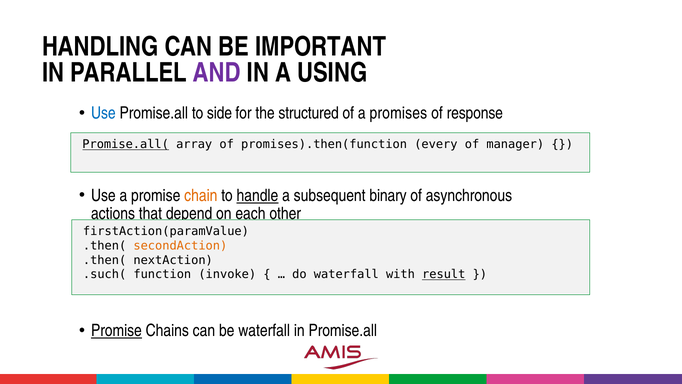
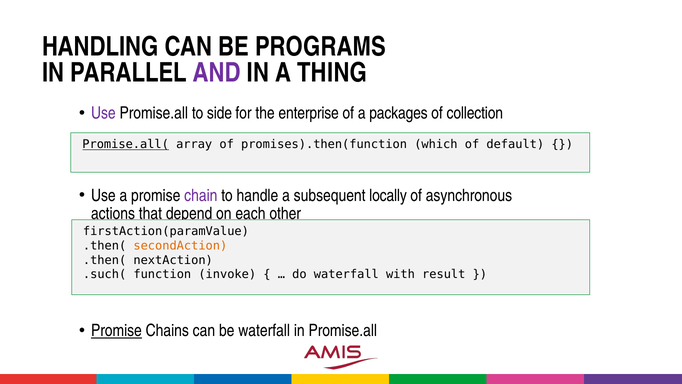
IMPORTANT: IMPORTANT -> PROGRAMS (321, 47)
USING: USING -> THING (332, 73)
Use colour: blue -> purple (103, 113)
structured: structured -> enterprise (309, 113)
promises: promises -> packages (399, 113)
response: response -> collection (475, 113)
every: every -> which (436, 144)
manager: manager -> default (515, 144)
chain colour: orange -> purple (201, 195)
handle underline: present -> none (257, 195)
binary: binary -> locally (388, 195)
result underline: present -> none (444, 274)
